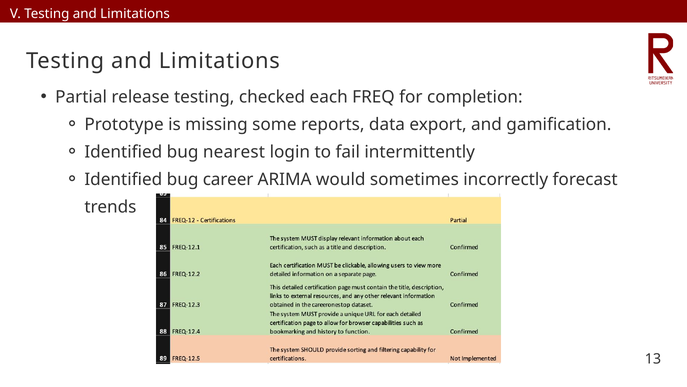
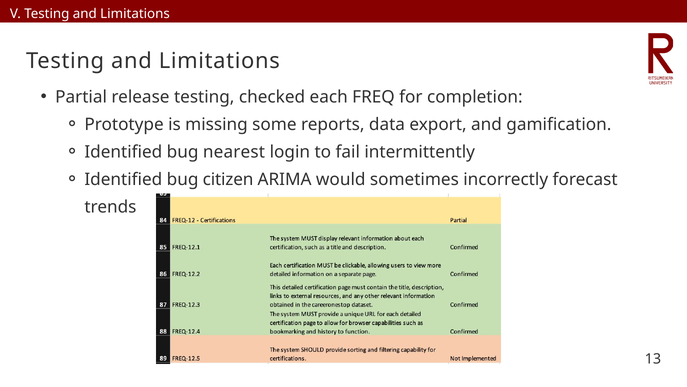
career: career -> citizen (228, 180)
